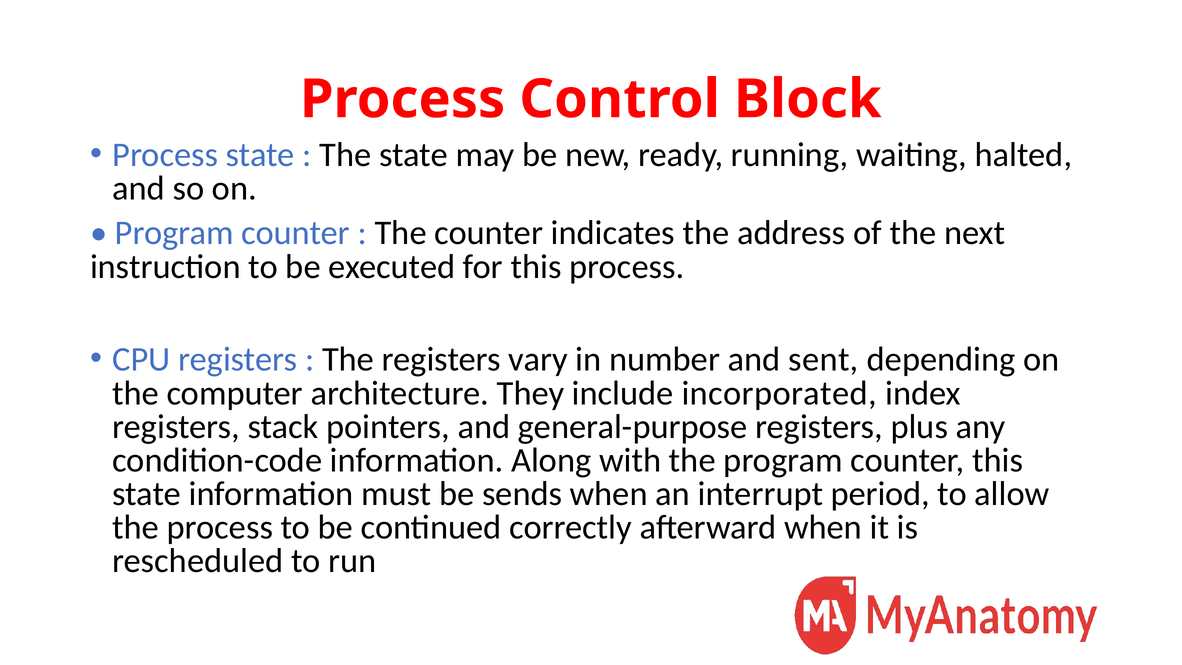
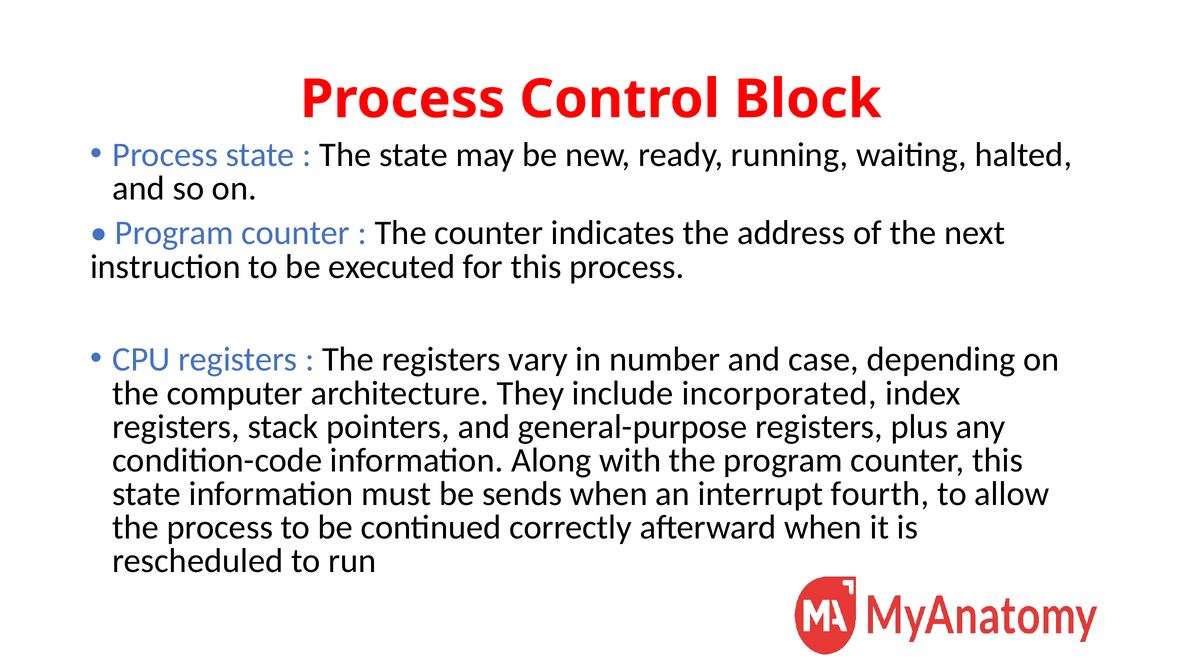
sent: sent -> case (824, 360)
period: period -> fourth (880, 494)
